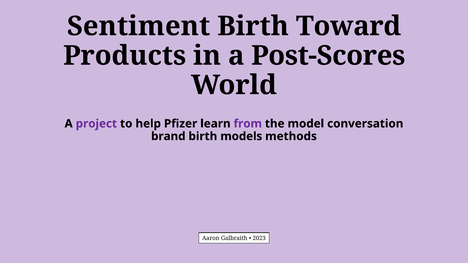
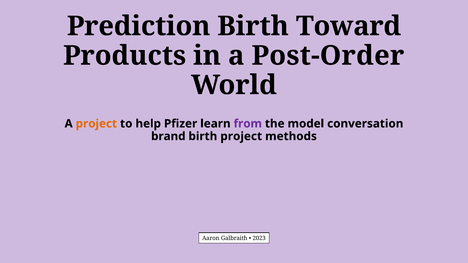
Sentiment: Sentiment -> Prediction (139, 26)
Post-Scores: Post-Scores -> Post-Order (328, 56)
project colour: purple -> orange (96, 124)
birth models: models -> project (241, 136)
